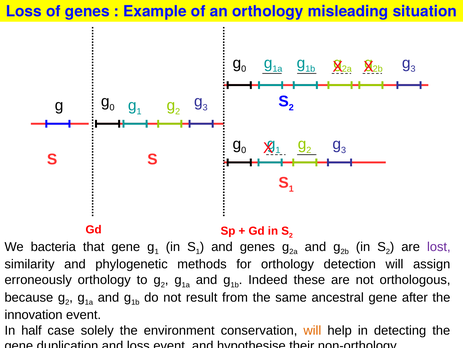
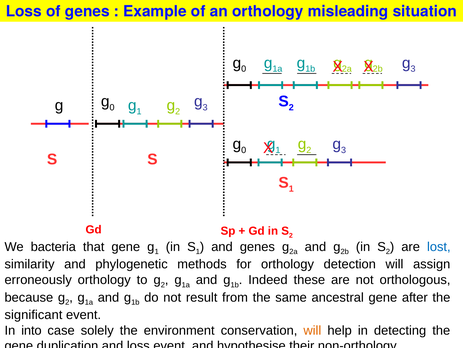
lost colour: purple -> blue (439, 246)
innovation: innovation -> significant (33, 314)
half: half -> into (31, 330)
